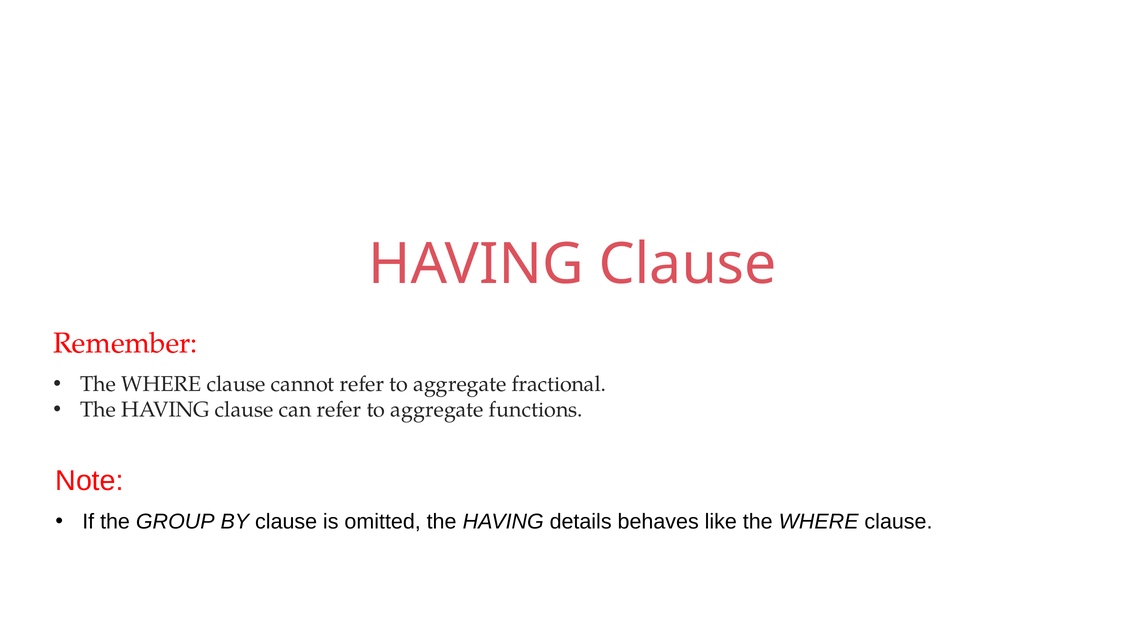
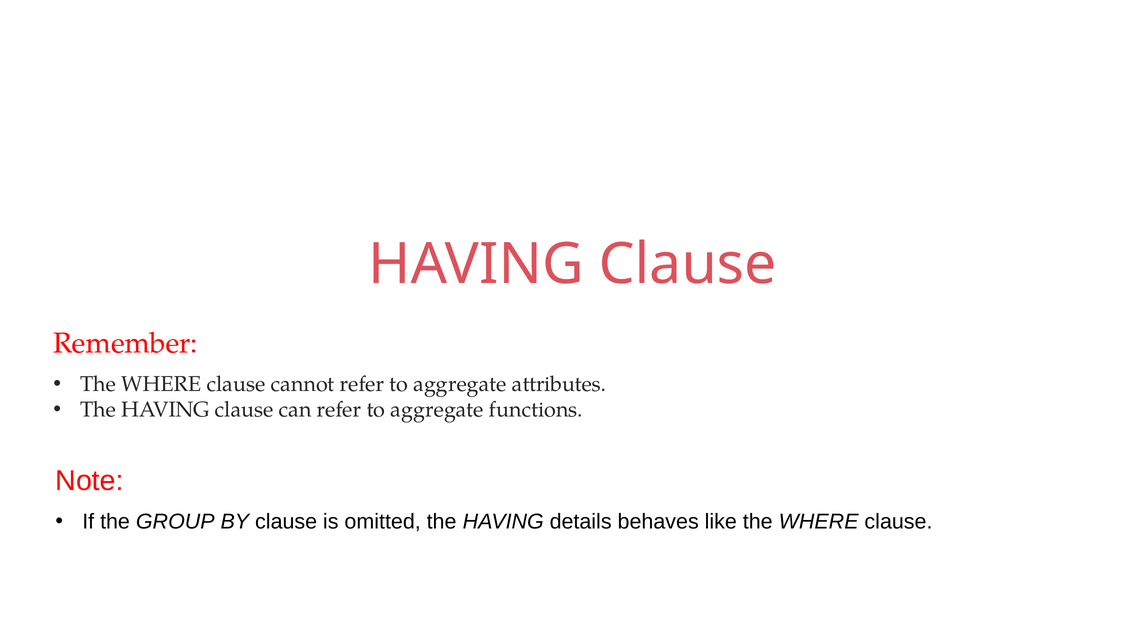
fractional: fractional -> attributes (559, 384)
